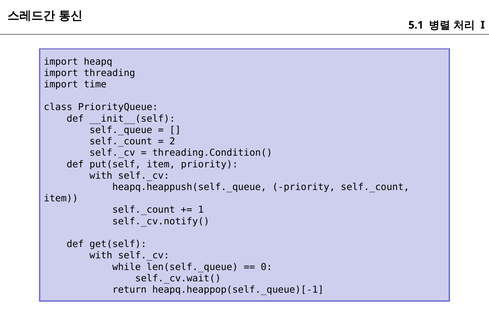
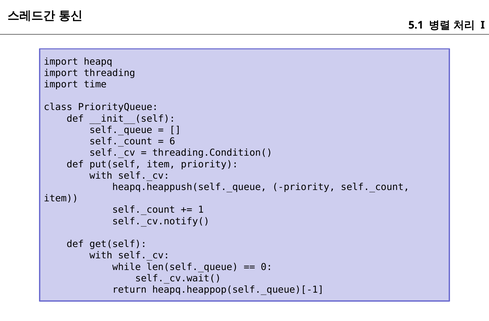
2: 2 -> 6 (172, 141)
